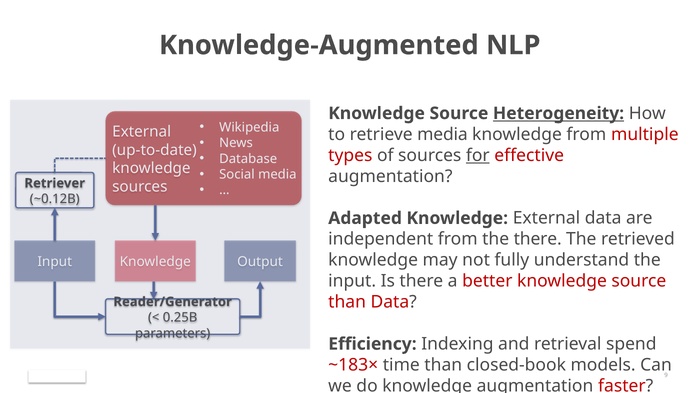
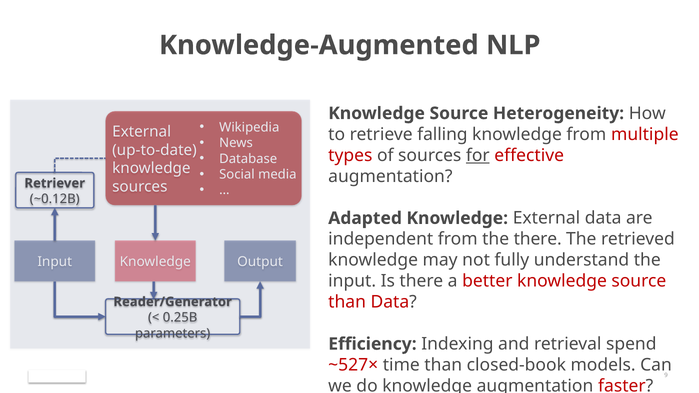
Heterogeneity underline: present -> none (558, 113)
retrieve media: media -> falling (442, 134)
~183×: ~183× -> ~527× (353, 365)
